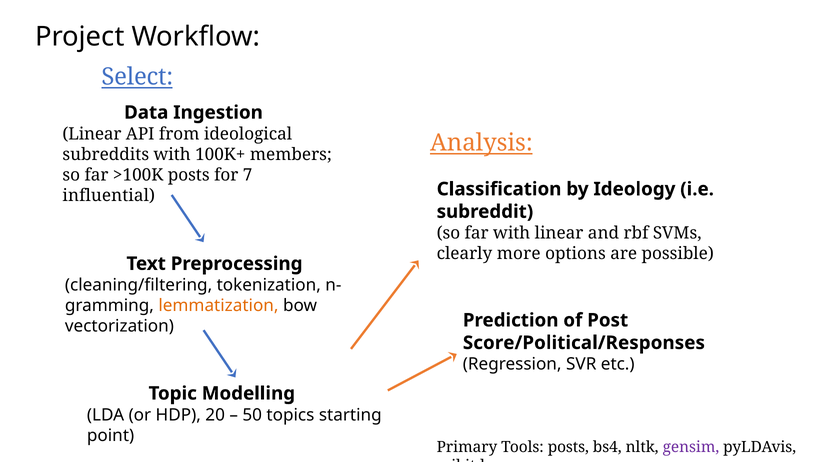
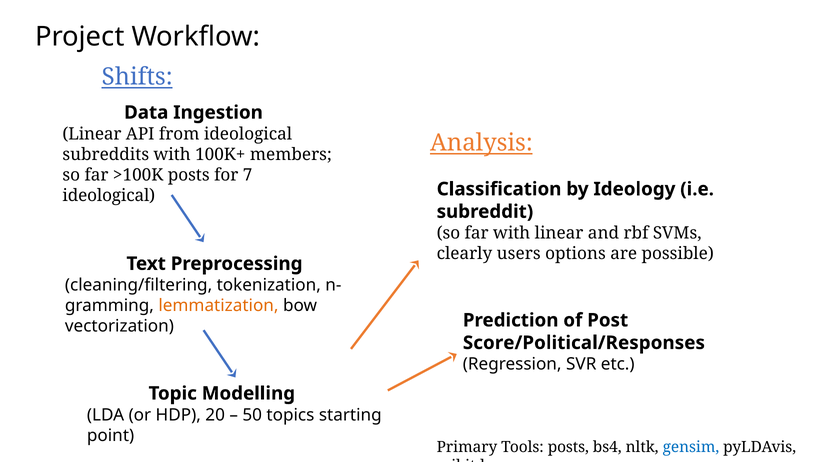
Select: Select -> Shifts (137, 77)
influential: influential -> ideological (109, 195)
more: more -> users (519, 254)
gensim colour: purple -> blue (691, 447)
